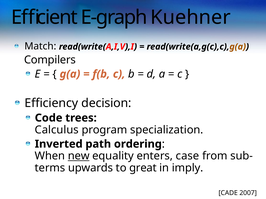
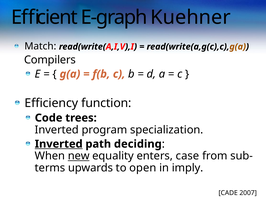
decision: decision -> function (106, 103)
Calculus: Calculus -> Inverted (57, 130)
Inverted underline: none -> present (59, 144)
ordering: ordering -> deciding (138, 144)
great: great -> open (143, 168)
